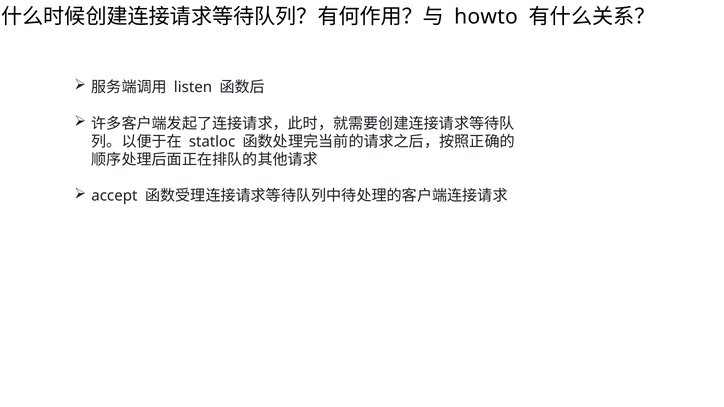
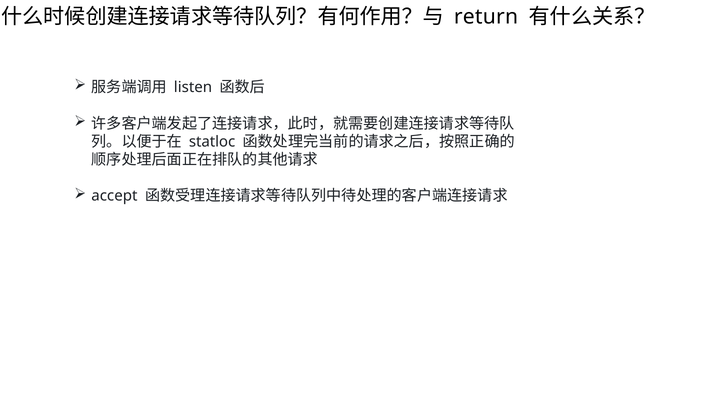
howto: howto -> return (486, 17)
